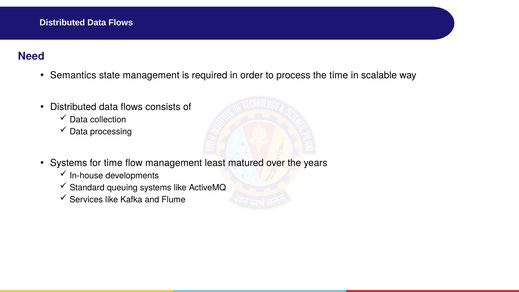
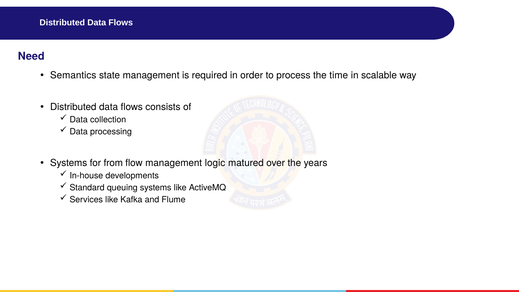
for time: time -> from (113, 163)
least: least -> logic (215, 163)
